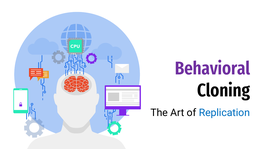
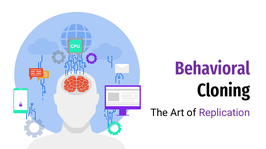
Replication colour: blue -> purple (224, 113)
